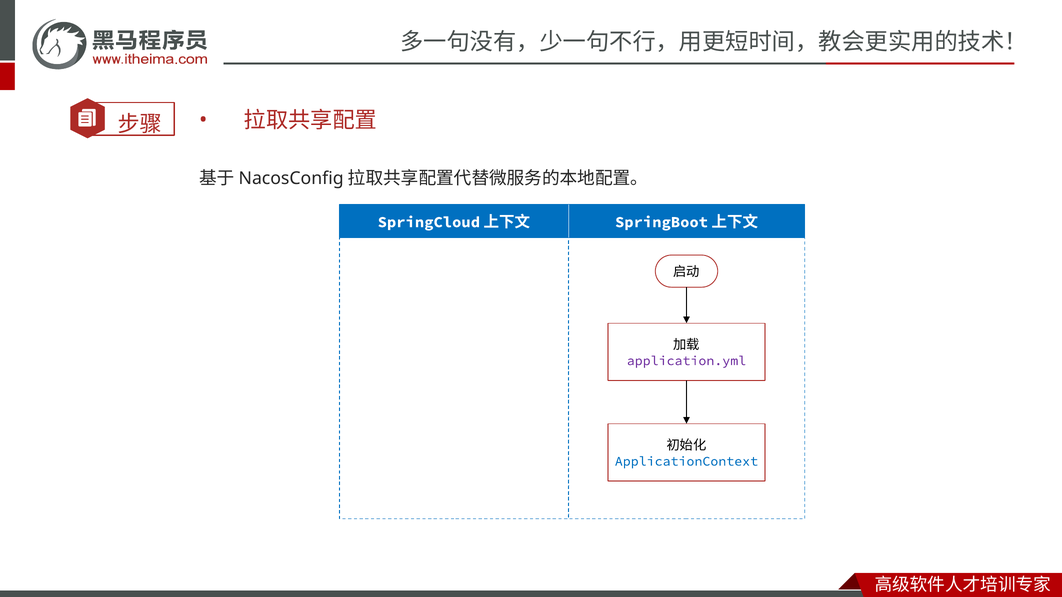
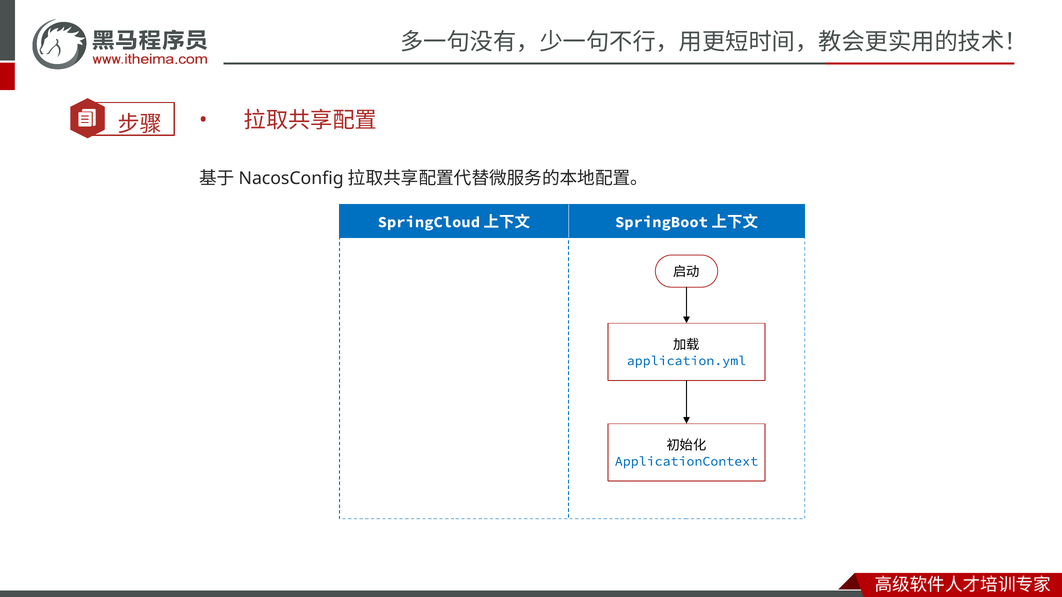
application.yml colour: purple -> blue (686, 361)
